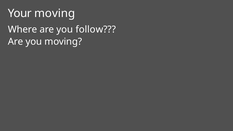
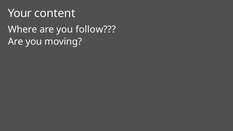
Your moving: moving -> content (55, 13)
